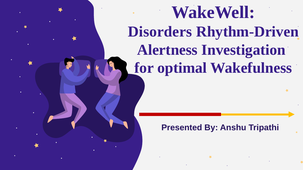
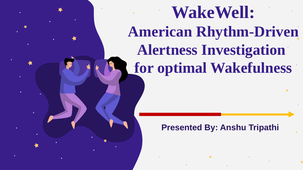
Disorders: Disorders -> American (160, 32)
